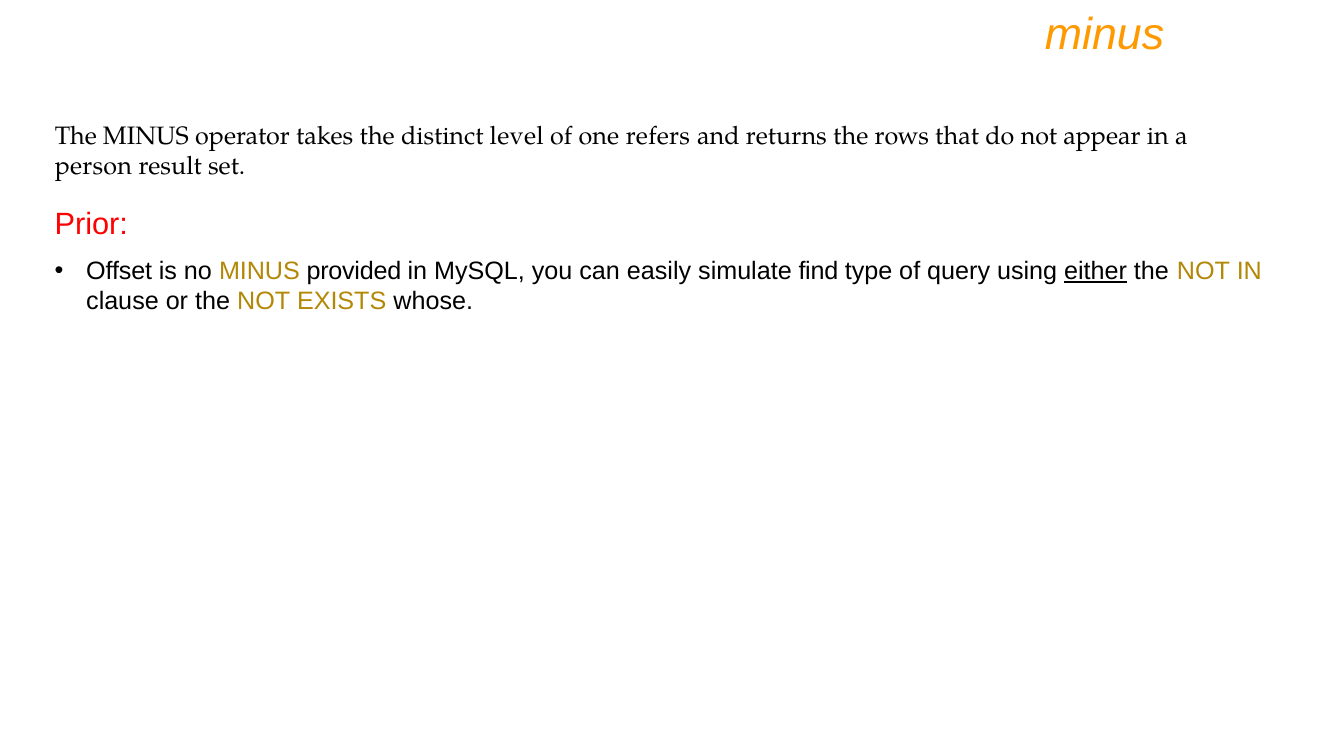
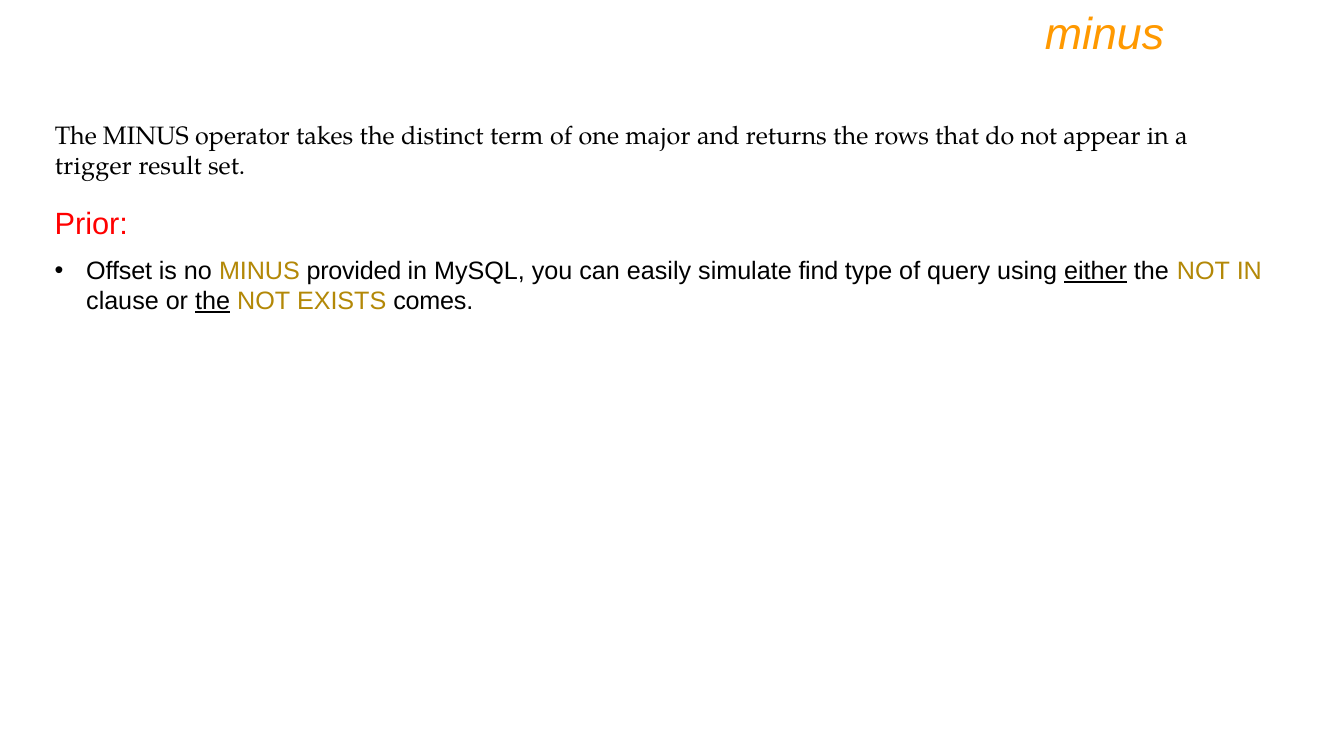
level: level -> term (517, 136)
refers: refers -> major (658, 136)
person: person -> trigger (93, 166)
the underline: none -> present (213, 301)
whose: whose -> comes (433, 301)
